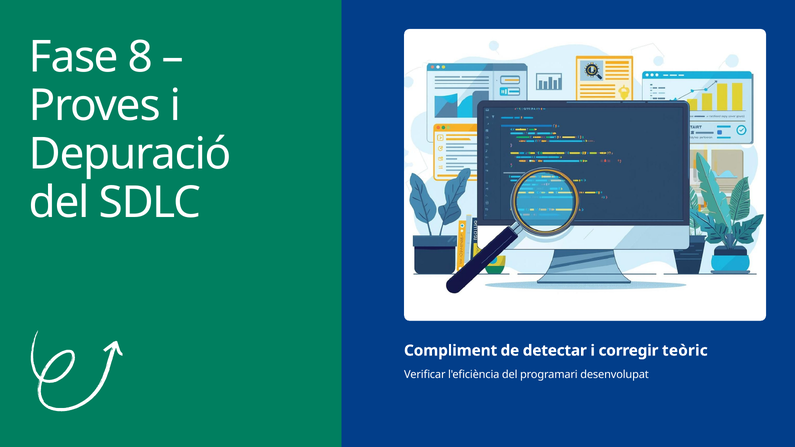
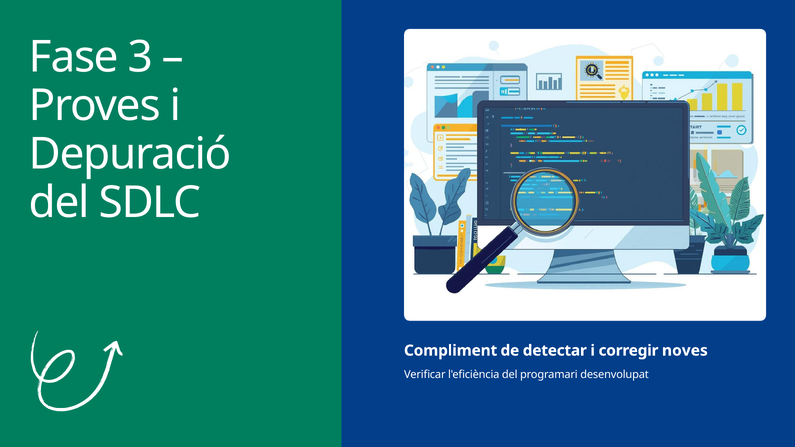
8: 8 -> 3 (140, 57)
teòric: teòric -> noves (685, 351)
